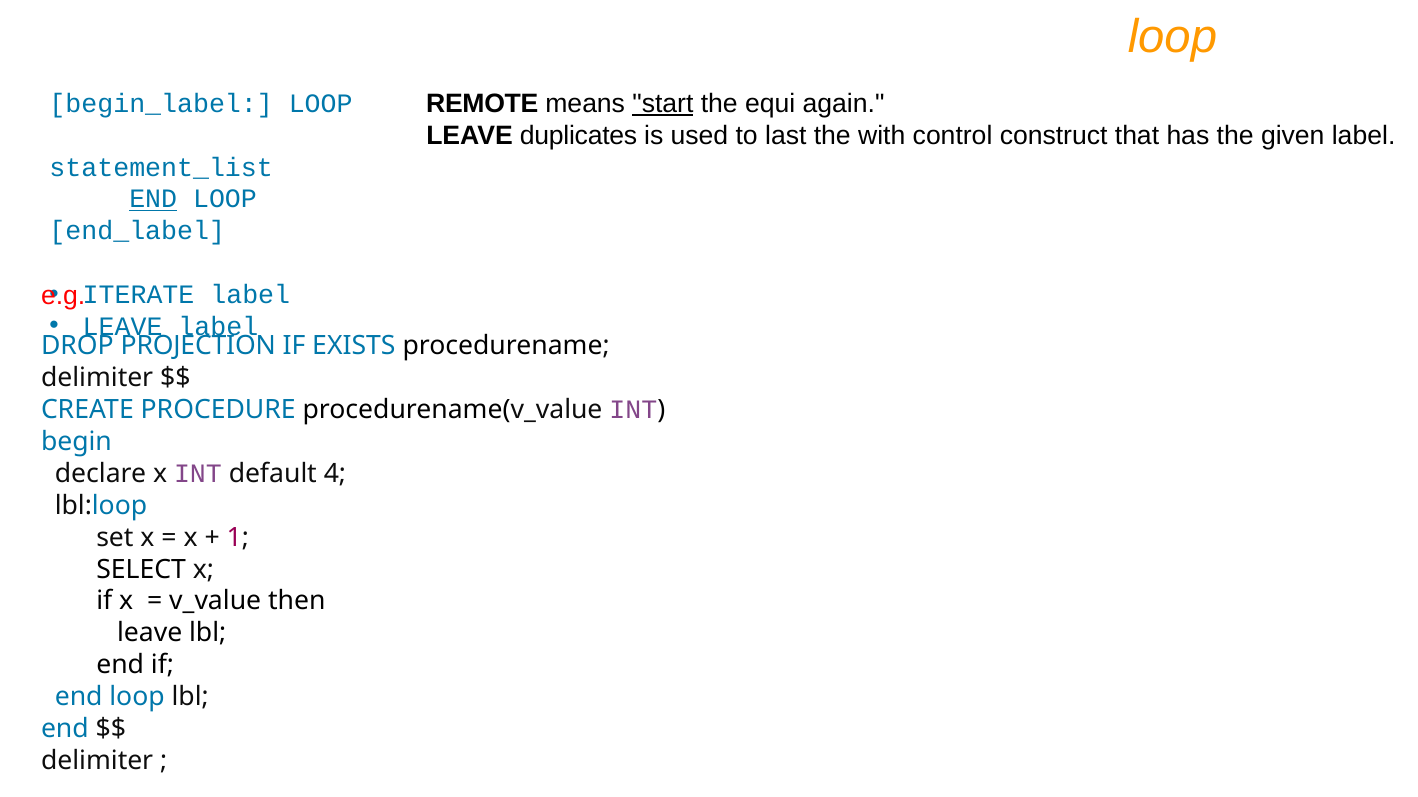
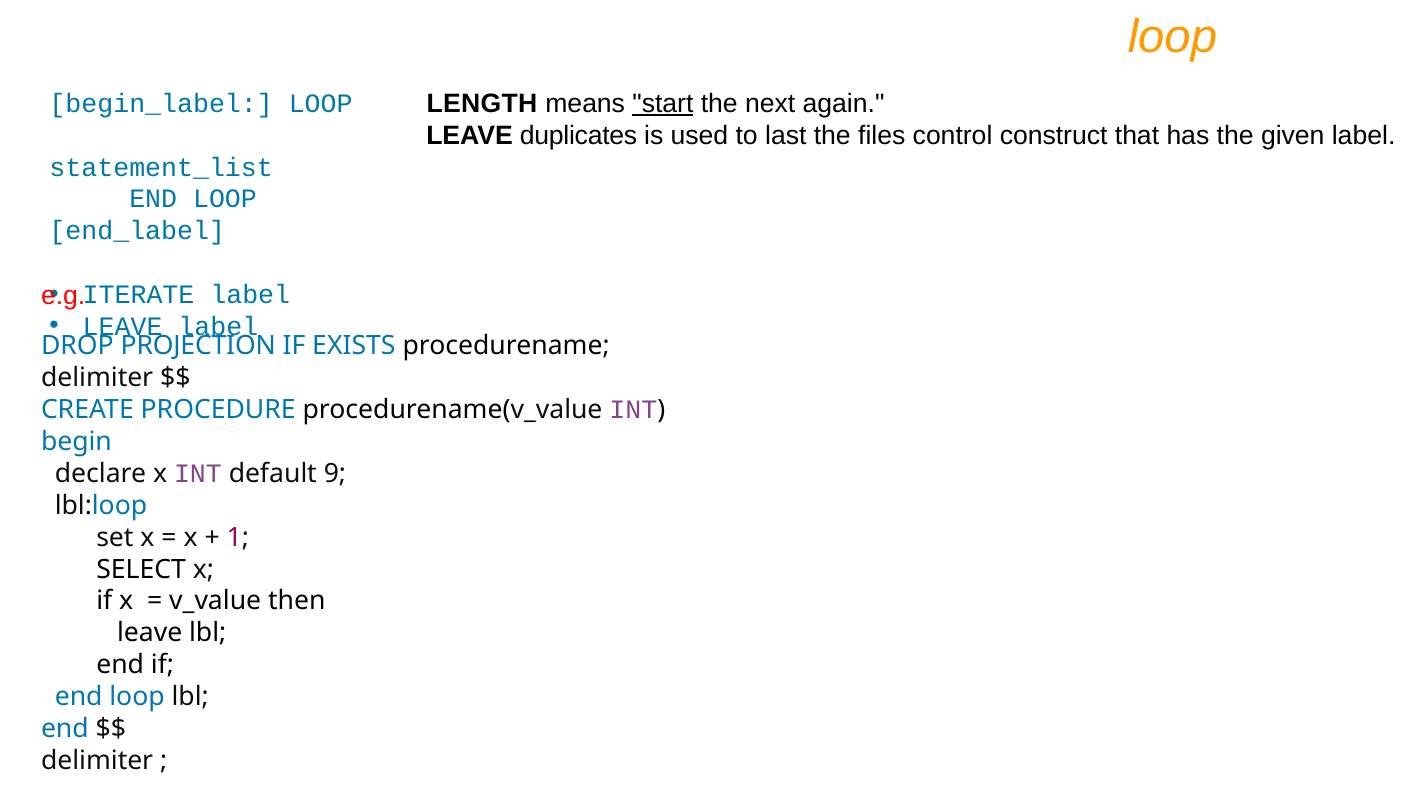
REMOTE: REMOTE -> LENGTH (482, 104)
equi: equi -> next (770, 104)
with: with -> files (882, 135)
END underline: present -> none (153, 199)
4: 4 -> 9 (335, 474)
